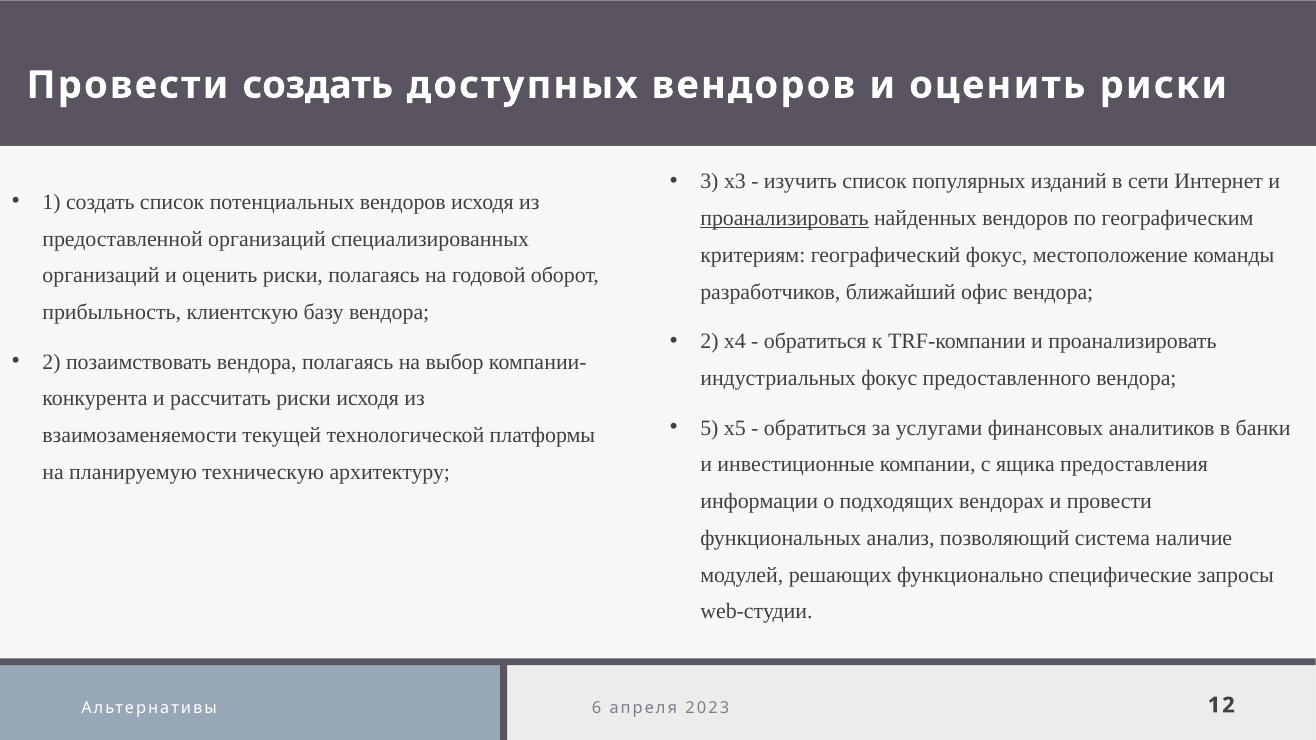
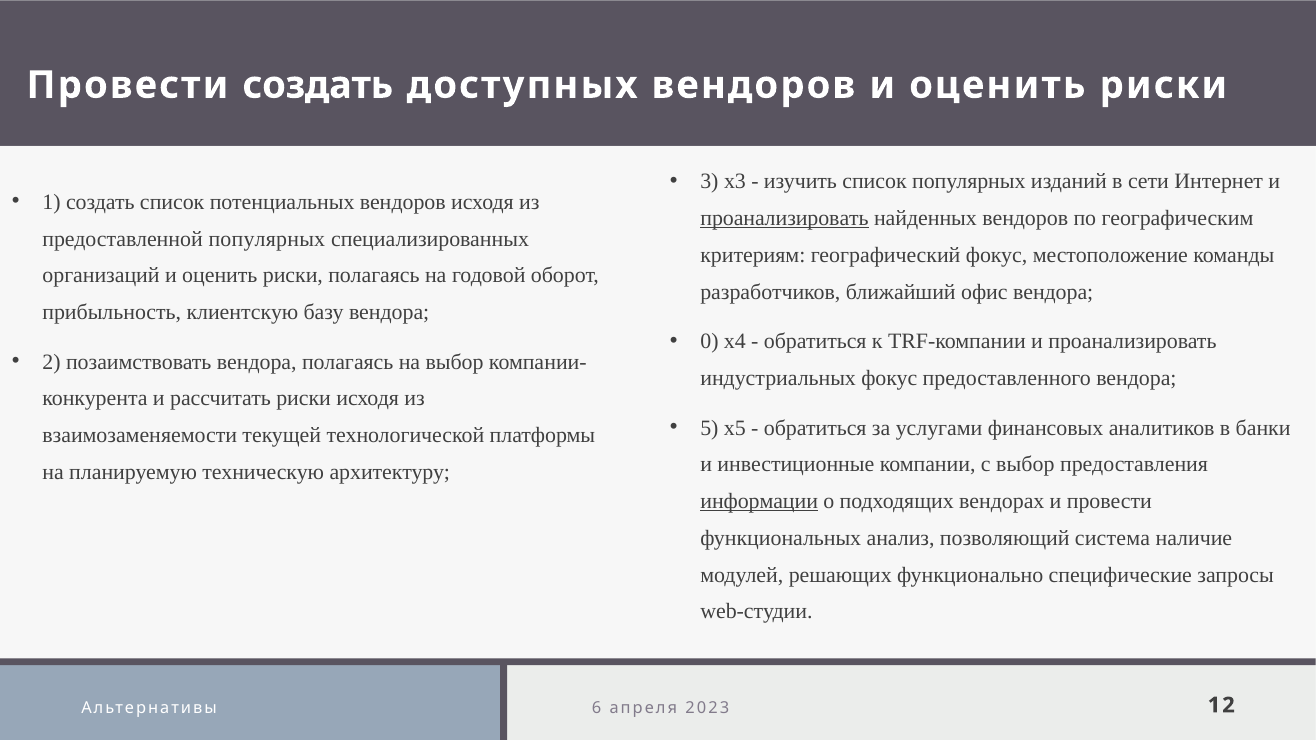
предоставленной организаций: организаций -> популярных (267, 239)
2: 2 -> 0 (710, 342)
с ящика: ящика -> выбор (1025, 465)
информации underline: none -> present (759, 502)
